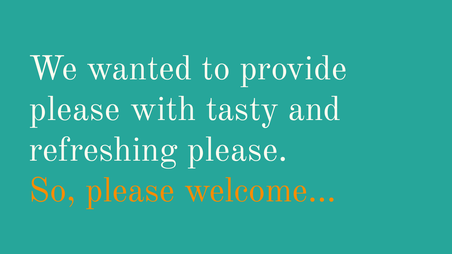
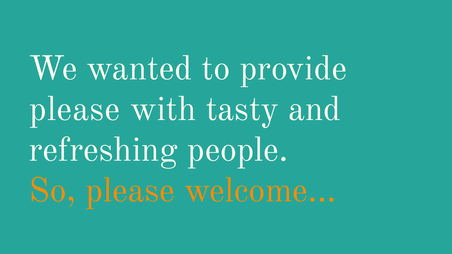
refreshing please: please -> people (238, 150)
